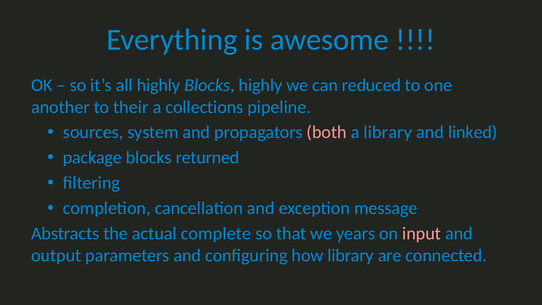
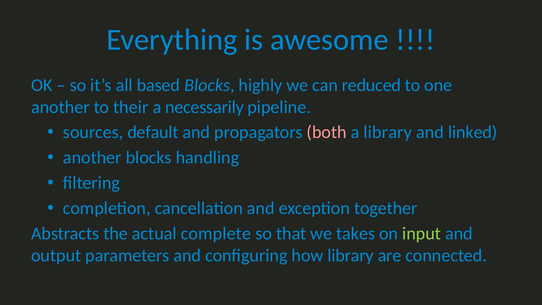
all highly: highly -> based (158, 85)
collections: collections -> necessarily (204, 107)
system: system -> default (153, 132)
package: package -> another (92, 158)
returned: returned -> handling (207, 158)
message: message -> together (386, 208)
years: years -> takes (356, 234)
input colour: pink -> light green (422, 234)
